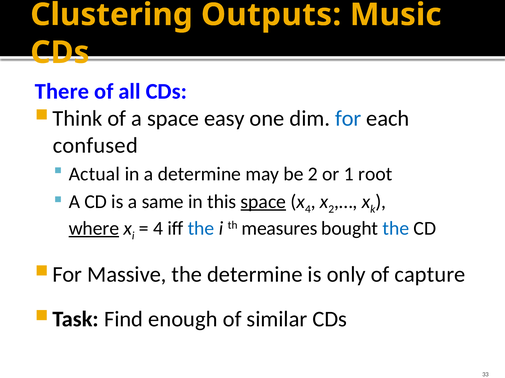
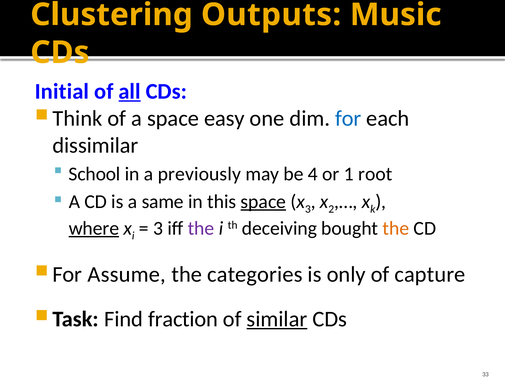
There: There -> Initial (62, 92)
all underline: none -> present (130, 92)
confused: confused -> dissimilar (95, 146)
Actual: Actual -> School (95, 175)
a determine: determine -> previously (199, 175)
be 2: 2 -> 4 (313, 175)
4: 4 -> 3 (308, 210)
4: 4 -> 3 (158, 229)
the colour: blue -> purple (201, 229)
measures: measures -> deceiving (279, 229)
the colour: blue -> orange (396, 229)
Massive: Massive -> Assume (127, 275)
the determine: determine -> categories (255, 275)
enough: enough -> fraction (183, 320)
similar underline: none -> present (277, 320)
